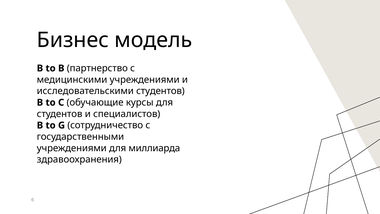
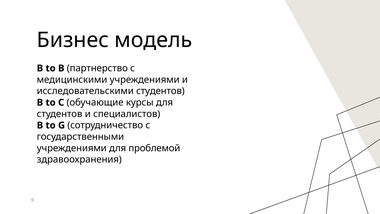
миллиарда: миллиарда -> проблемой (154, 148)
